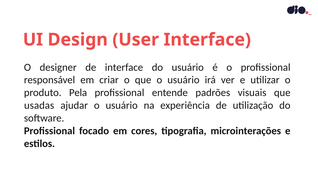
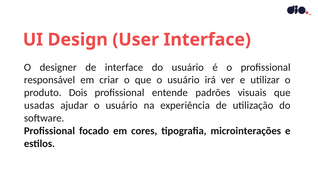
Pela: Pela -> Dois (78, 93)
